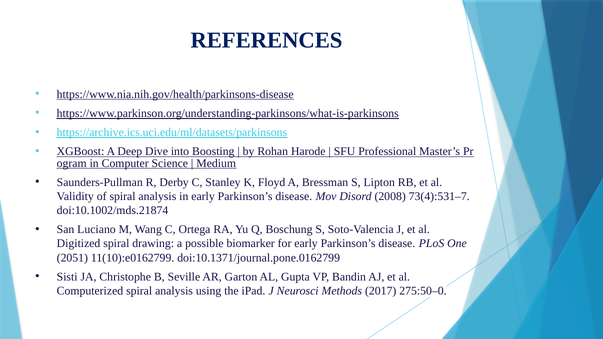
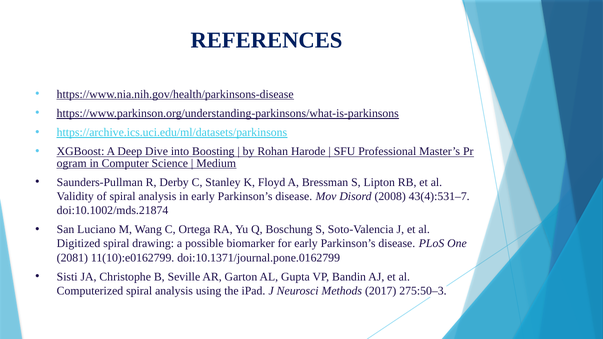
73(4):531–7: 73(4):531–7 -> 43(4):531–7 (439, 196)
2051: 2051 -> 2081 (72, 258)
275:50–0: 275:50–0 -> 275:50–3 (423, 291)
